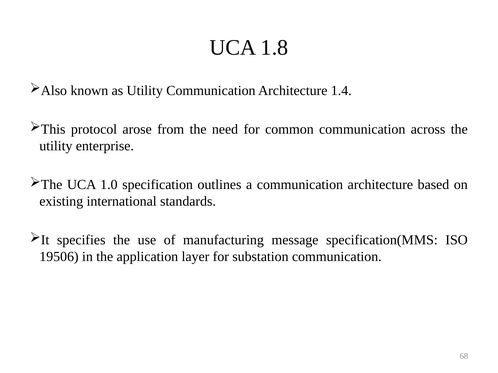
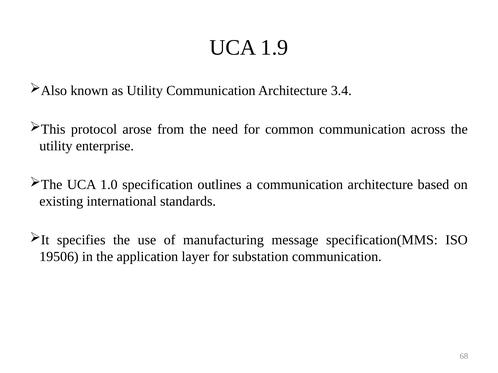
1.8: 1.8 -> 1.9 (274, 48)
1.4: 1.4 -> 3.4 (341, 91)
